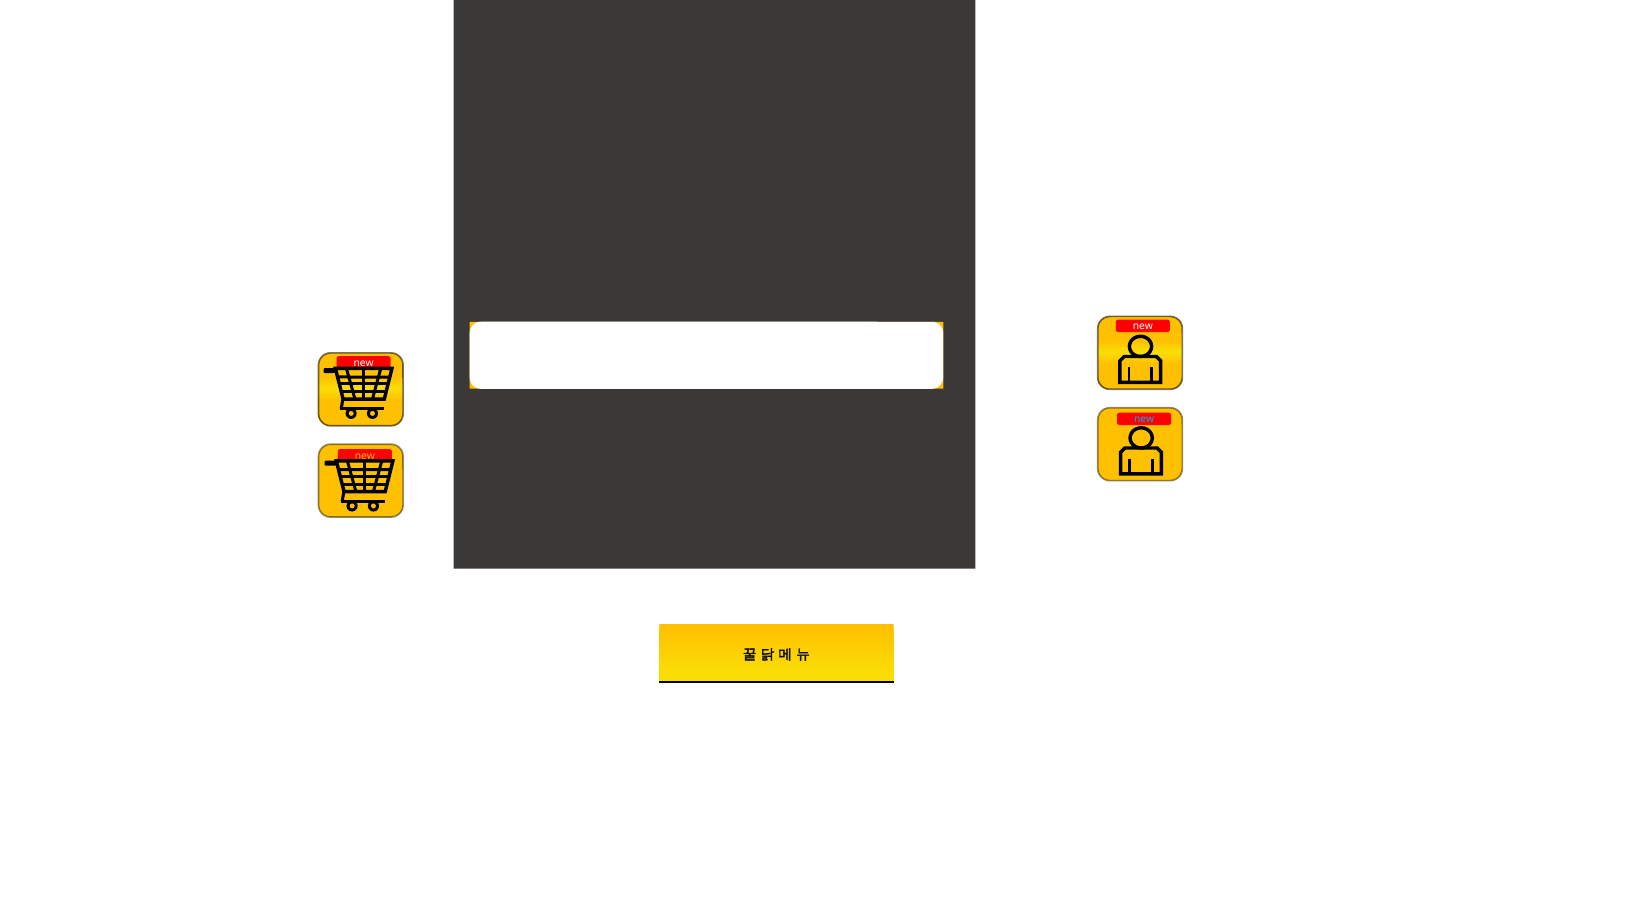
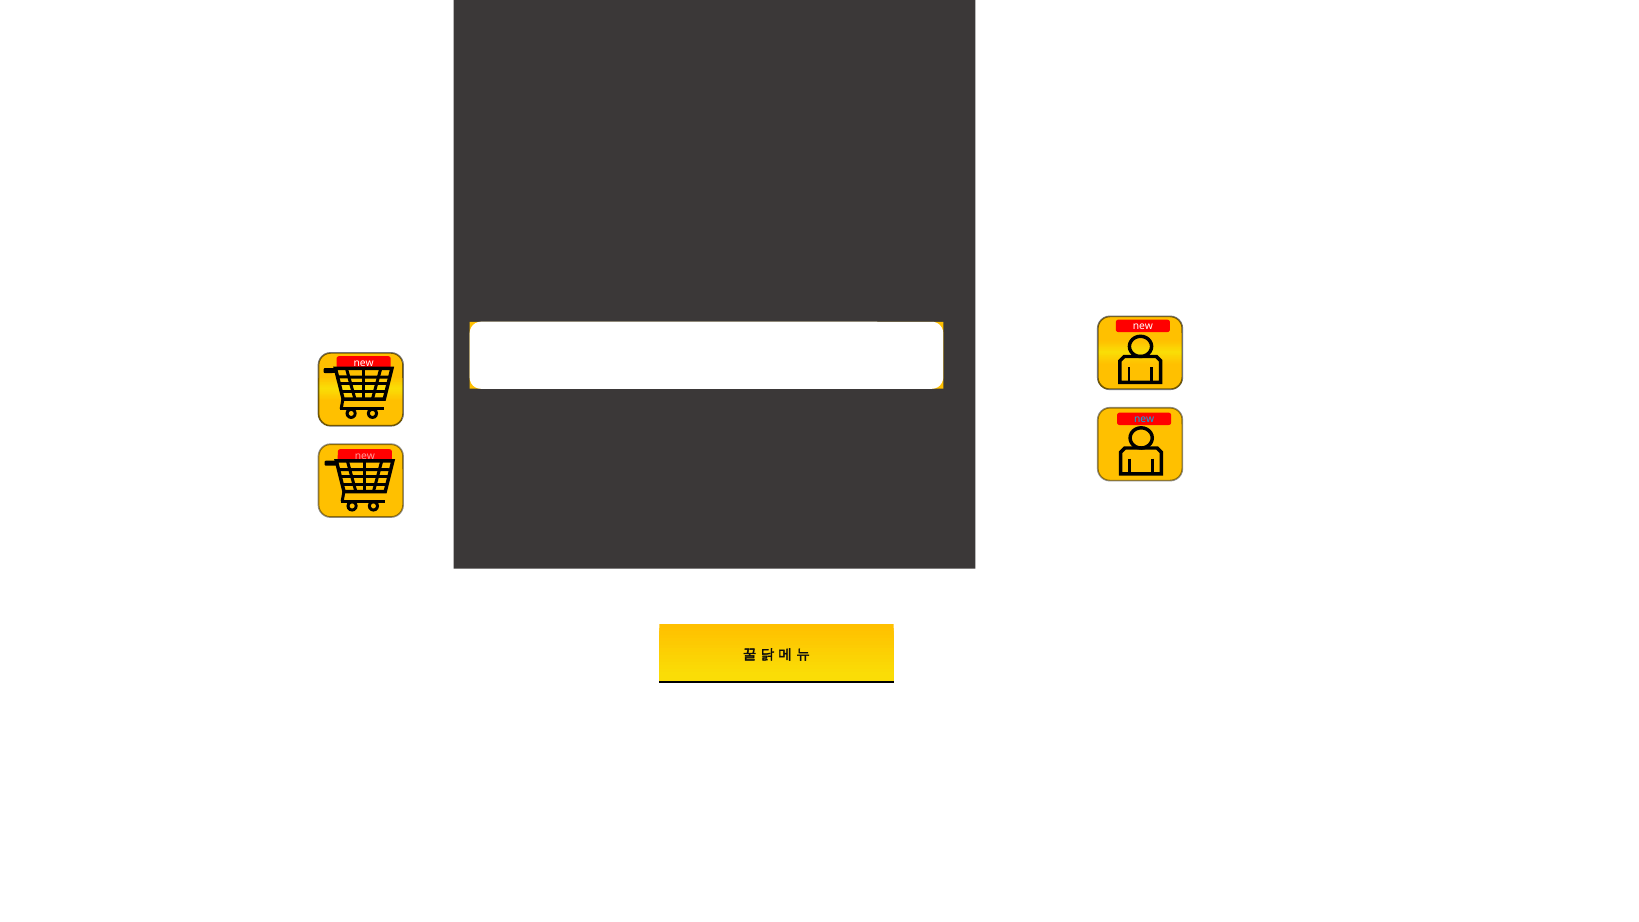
new colour: yellow -> pink (365, 456)
